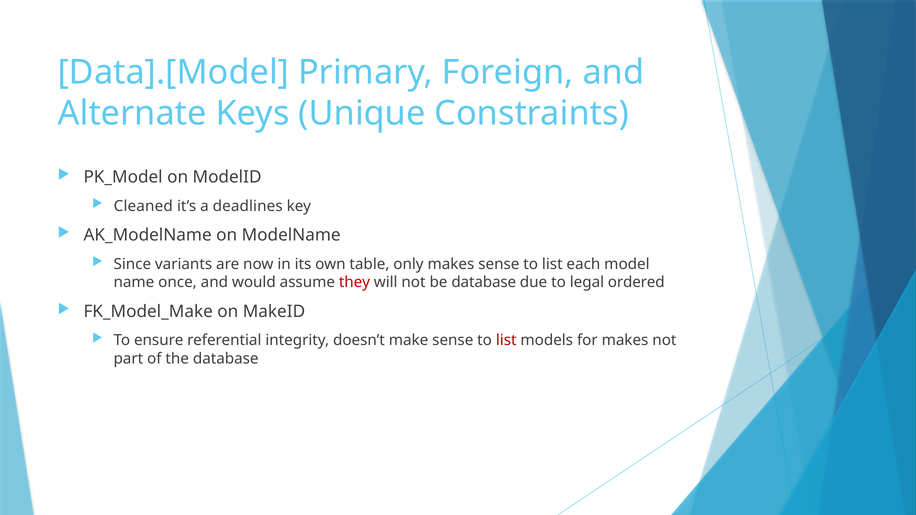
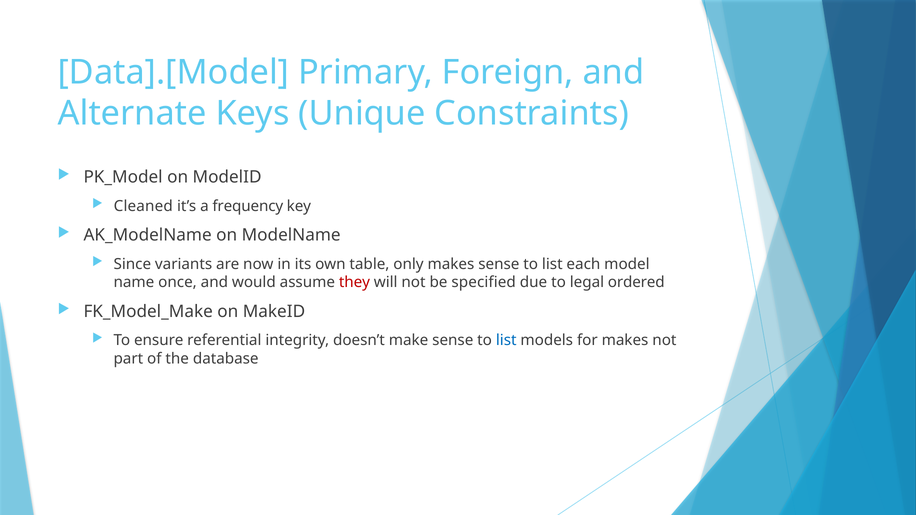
deadlines: deadlines -> frequency (248, 206)
be database: database -> specified (484, 282)
list colour: red -> blue (506, 340)
